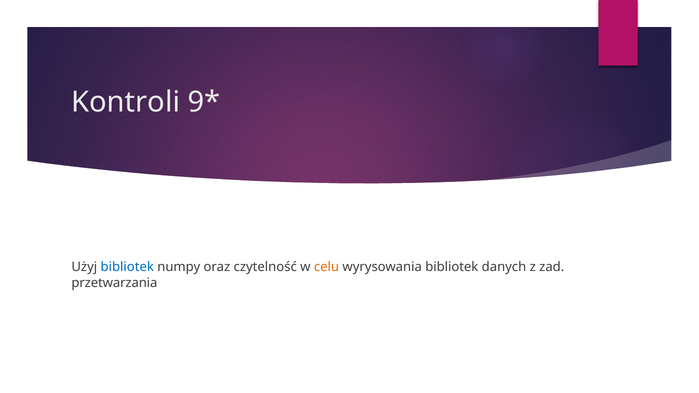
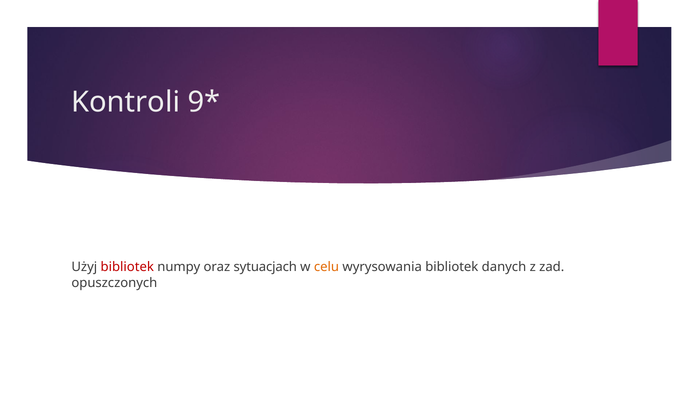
bibliotek colour: blue -> red (127, 267)
czytelność: czytelność -> sytuacjach (265, 267)
przetwarzania: przetwarzania -> opuszczonych (114, 283)
